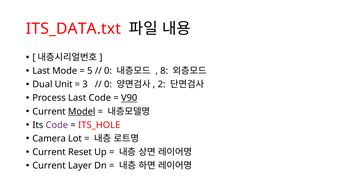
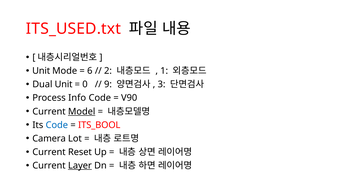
ITS_DATA.txt: ITS_DATA.txt -> ITS_USED.txt (73, 29)
Last: Last -> Unit (41, 71)
5: 5 -> 6 (90, 71)
0: 0 -> 2 (108, 71)
8: 8 -> 1 (164, 71)
3: 3 -> 0 (85, 84)
0: 0 -> 9 (108, 84)
2: 2 -> 3 (162, 84)
Process Last: Last -> Info (77, 98)
V90 underline: present -> none (129, 98)
Code colour: purple -> blue (57, 125)
ITS_HOLE: ITS_HOLE -> ITS_BOOL (99, 125)
Layer underline: none -> present (80, 165)
